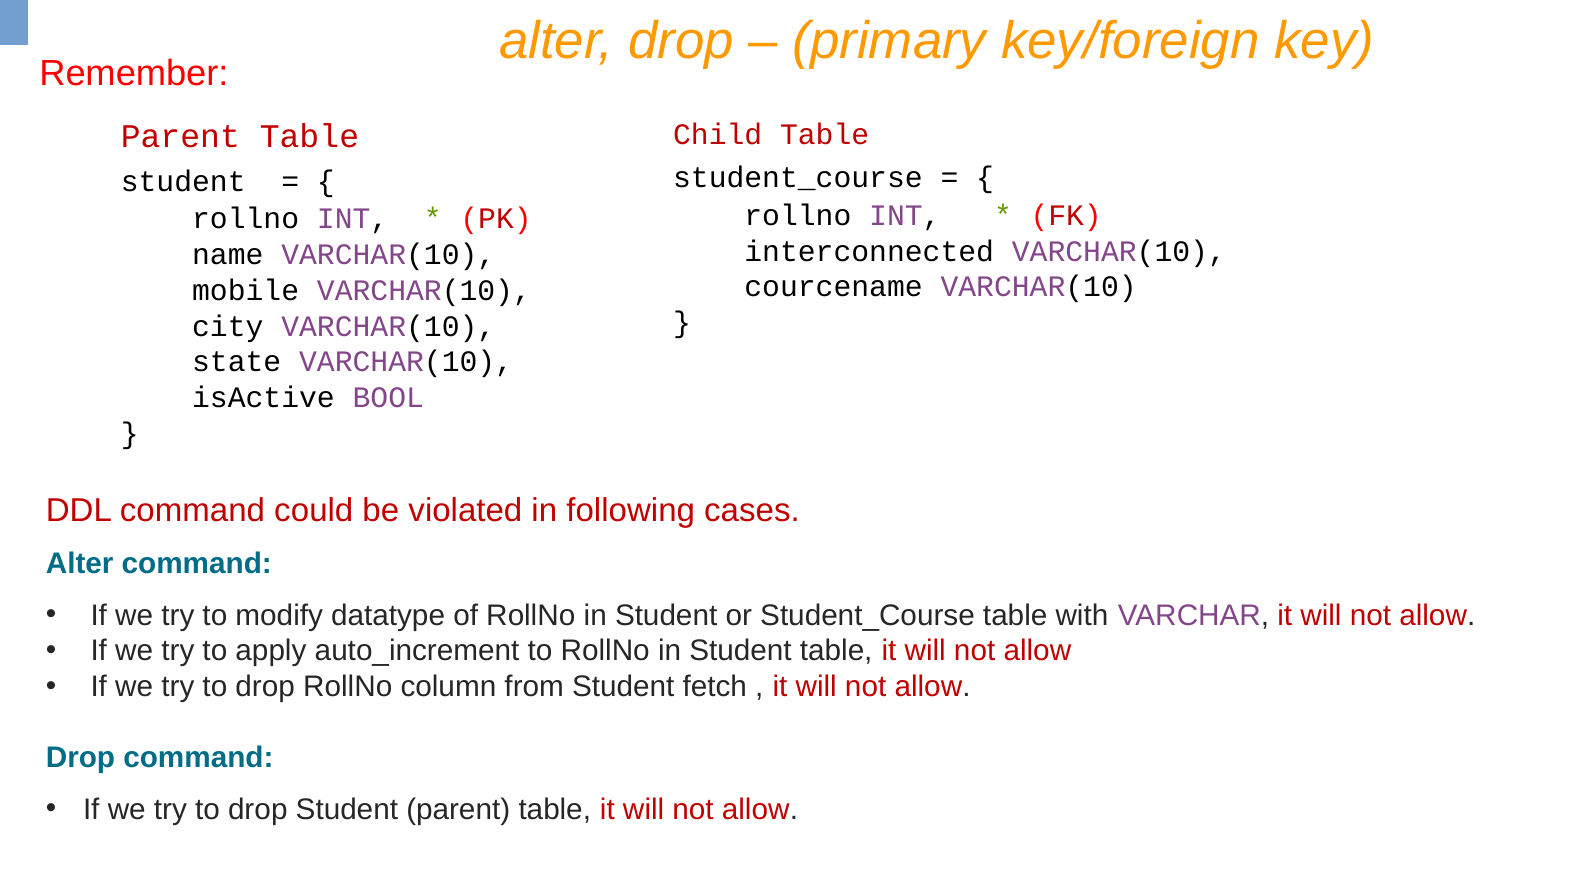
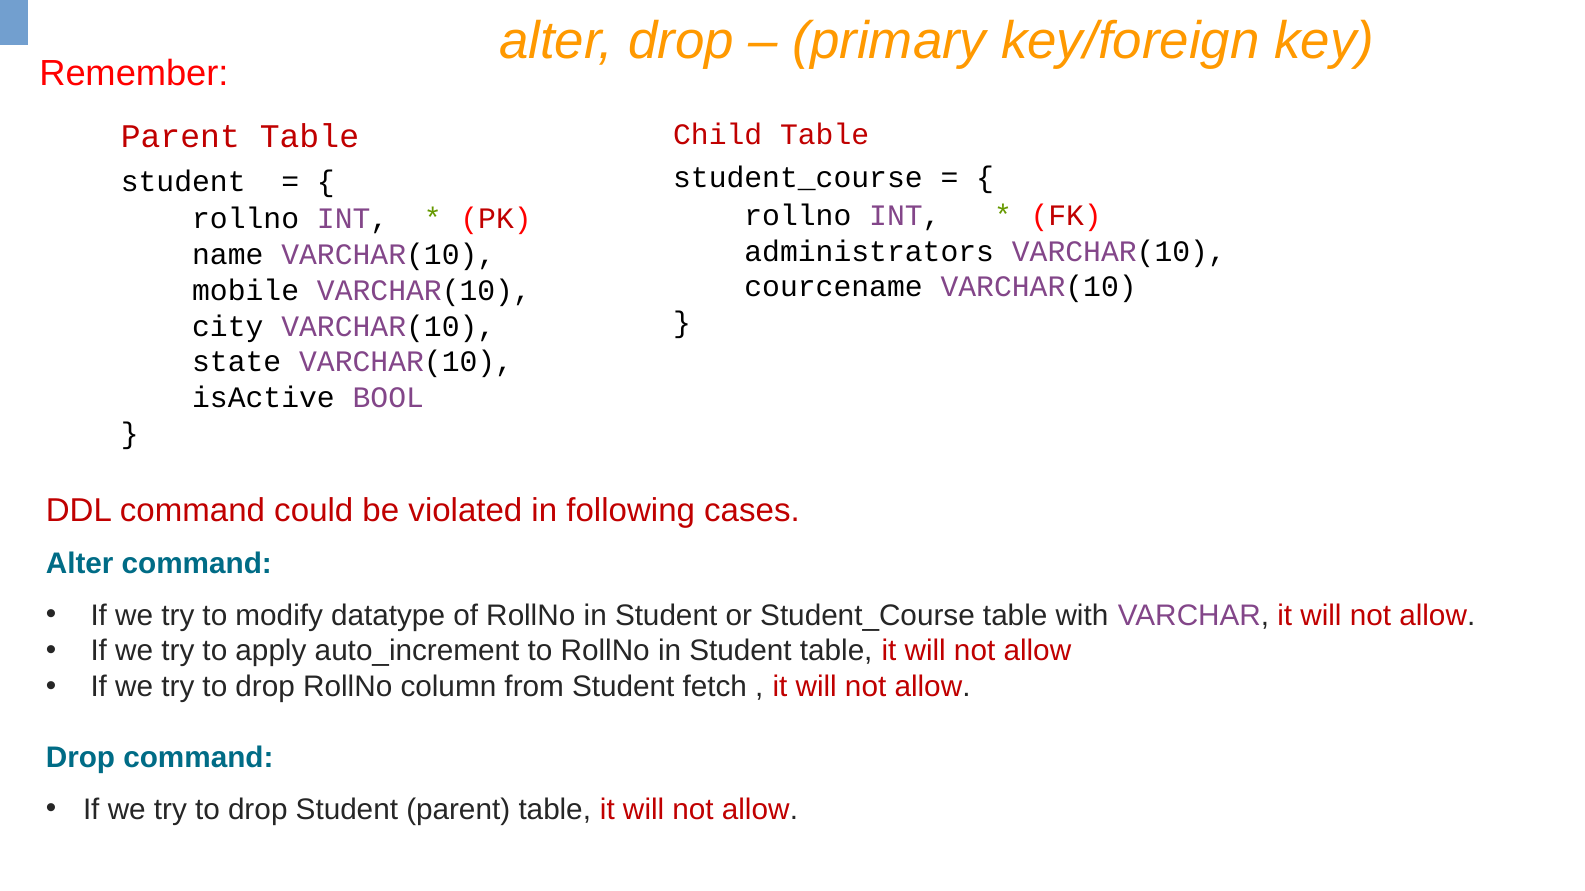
interconnected: interconnected -> administrators (869, 251)
